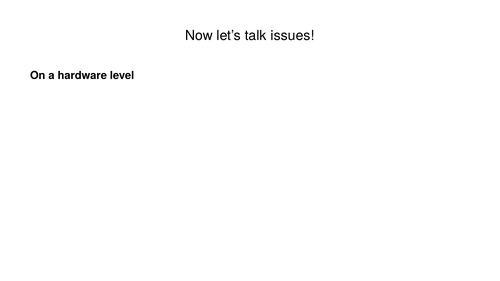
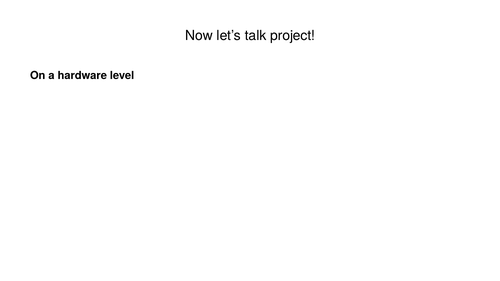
issues: issues -> project (293, 36)
